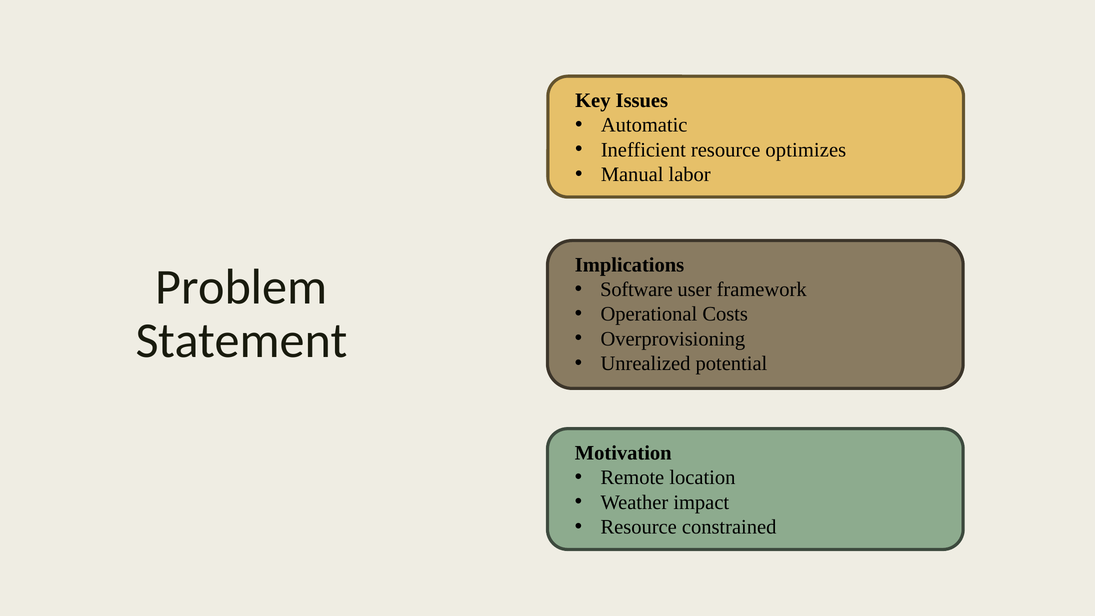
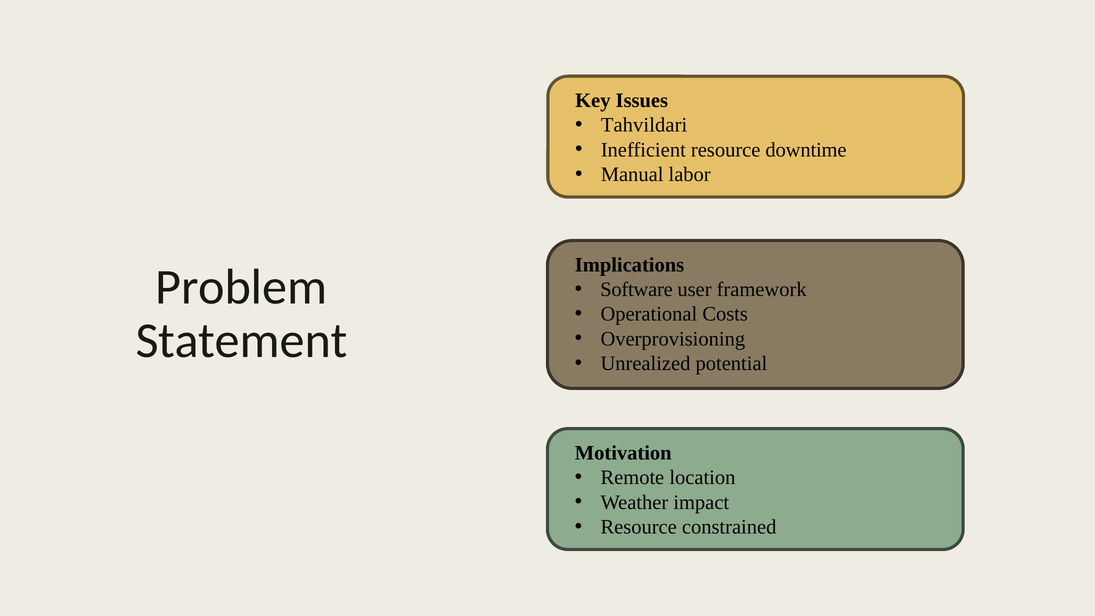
Automatic: Automatic -> Tahvildari (644, 125)
optimizes: optimizes -> downtime (806, 150)
